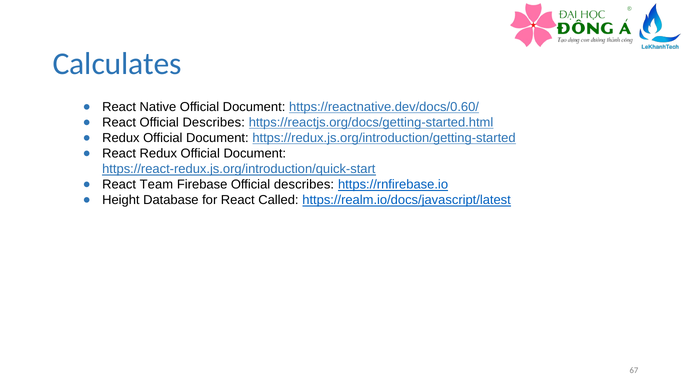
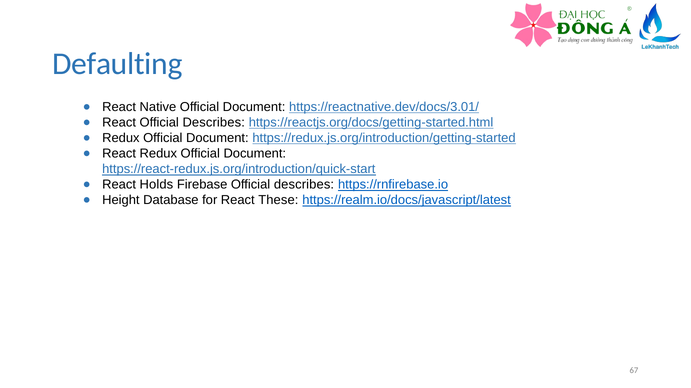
Calculates: Calculates -> Defaulting (117, 64)
https://reactnative.dev/docs/0.60/: https://reactnative.dev/docs/0.60/ -> https://reactnative.dev/docs/3.01/ (384, 107)
Team: Team -> Holds (156, 185)
Called: Called -> These (278, 201)
